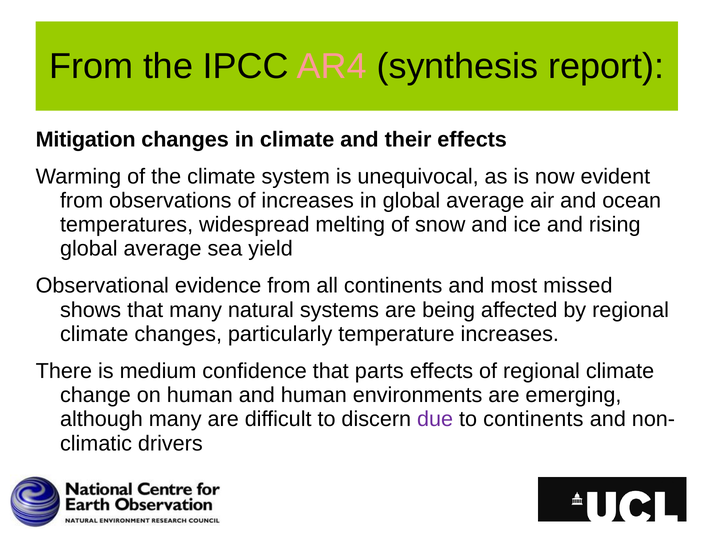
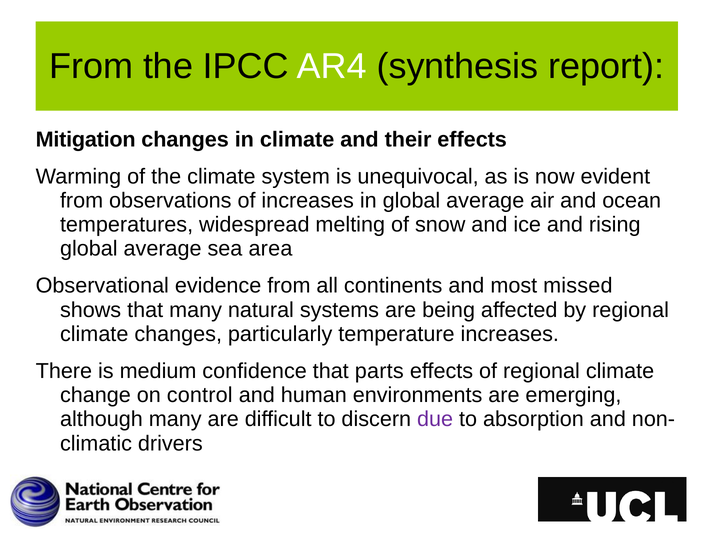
AR4 colour: pink -> white (332, 66)
yield: yield -> area (270, 249)
on human: human -> control (200, 395)
to continents: continents -> absorption (533, 419)
